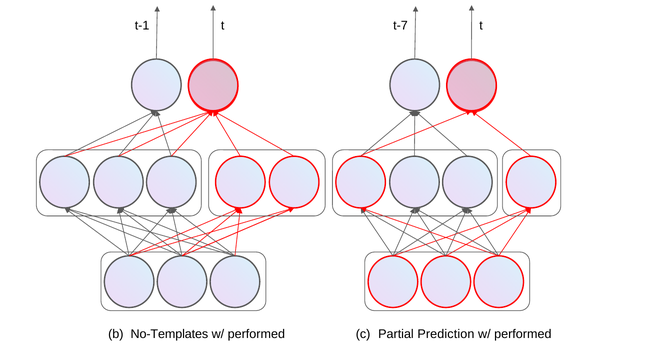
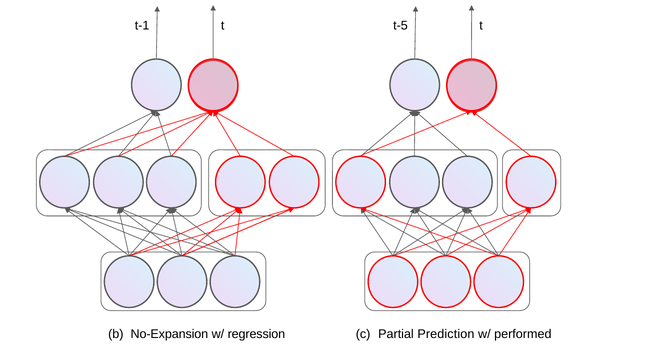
t-7: t-7 -> t-5 (401, 26)
No-Templates: No-Templates -> No-Expansion (169, 334)
performed: performed -> regression (256, 334)
